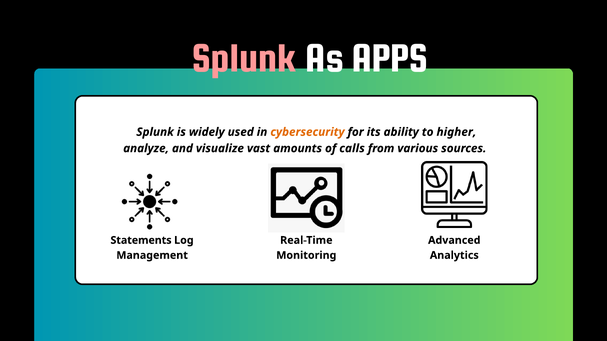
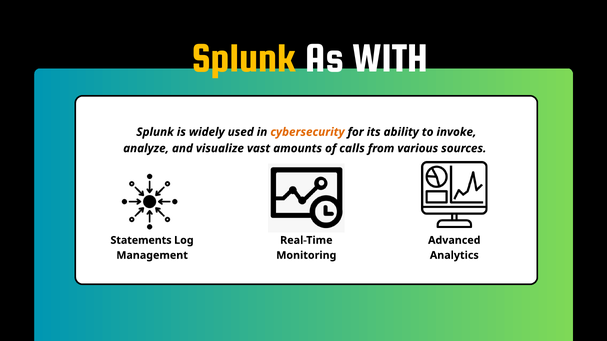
Splunk colour: pink -> yellow (244, 58)
APPS: APPS -> WITH (390, 58)
higher: higher -> invoke (456, 132)
